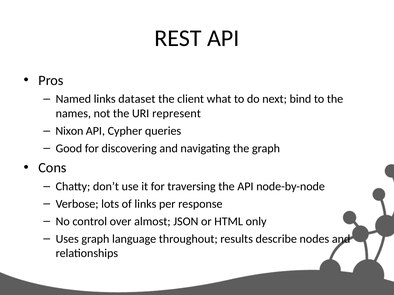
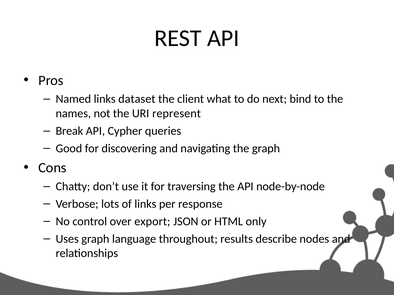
Nixon: Nixon -> Break (69, 131)
almost: almost -> export (152, 222)
